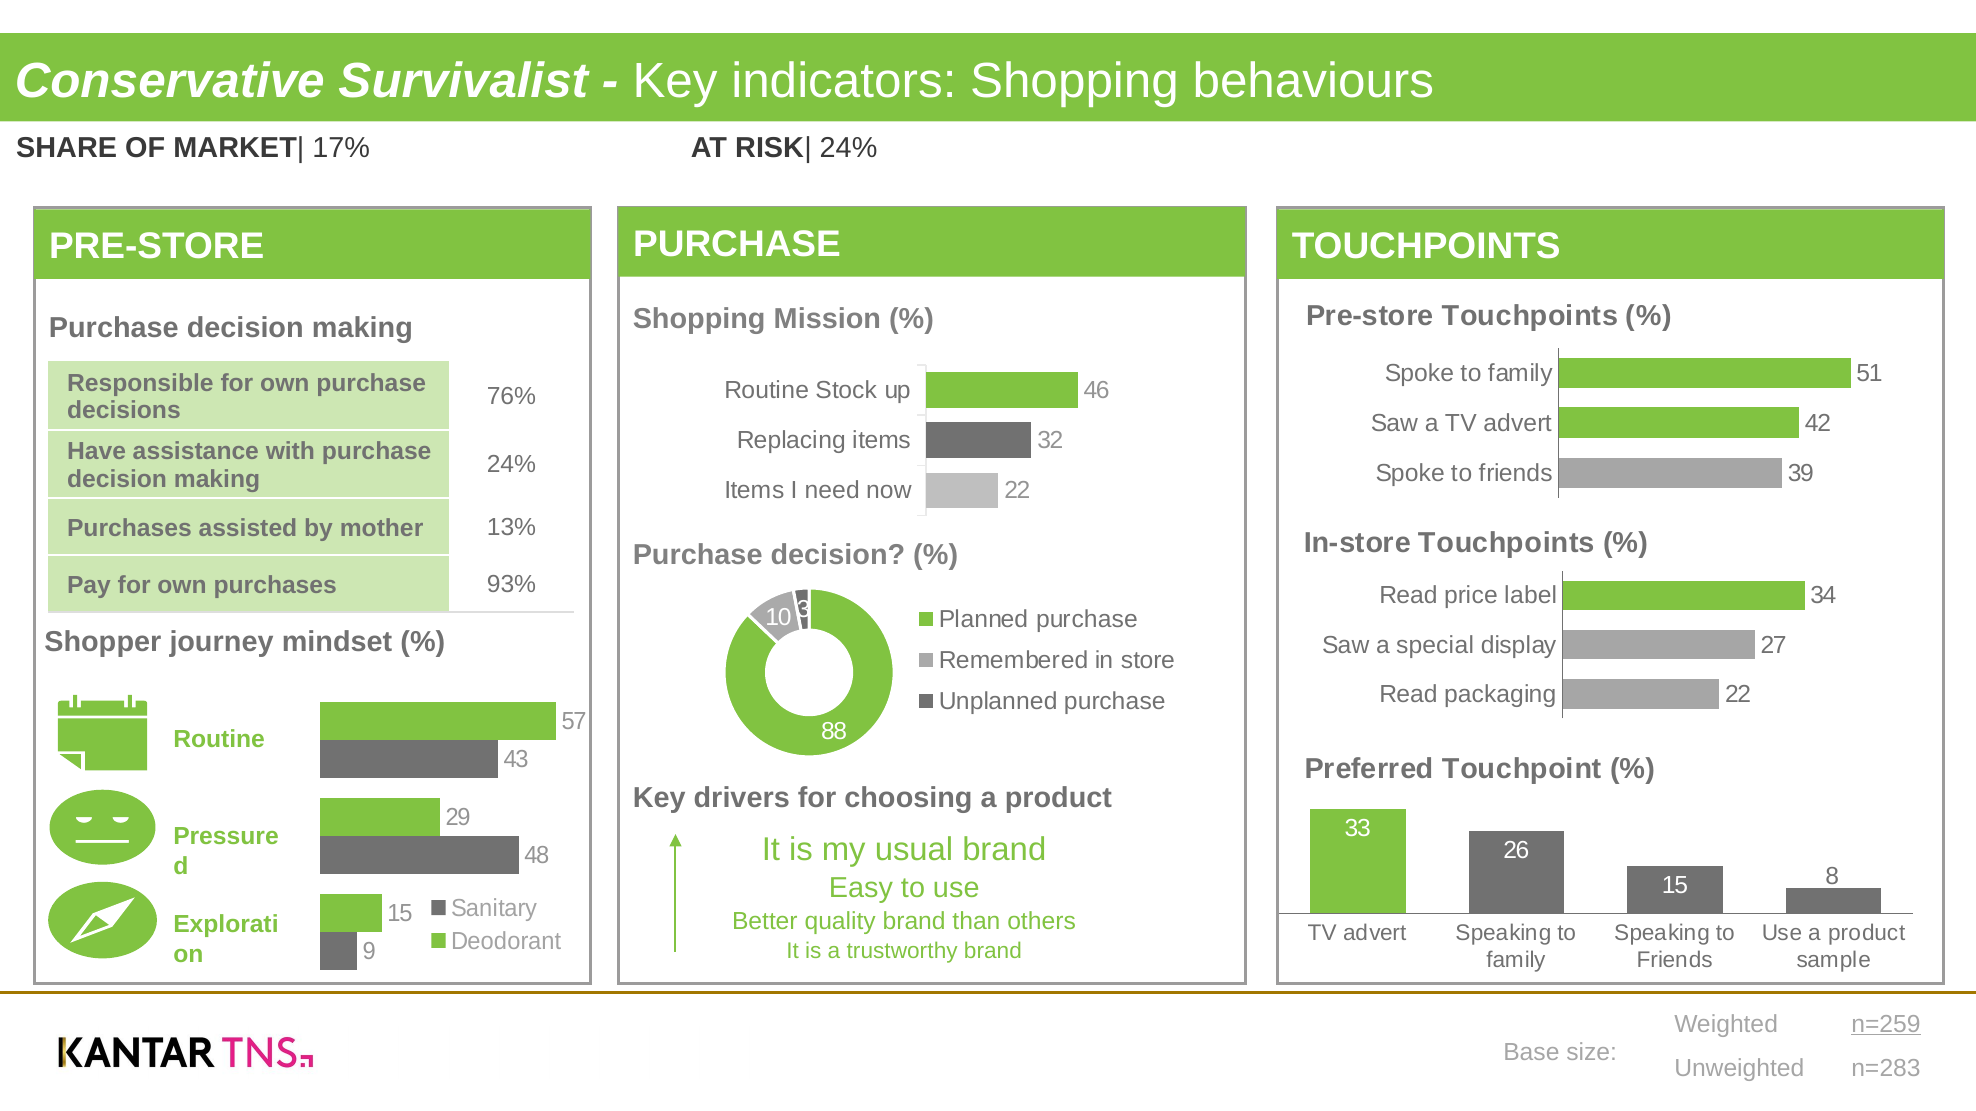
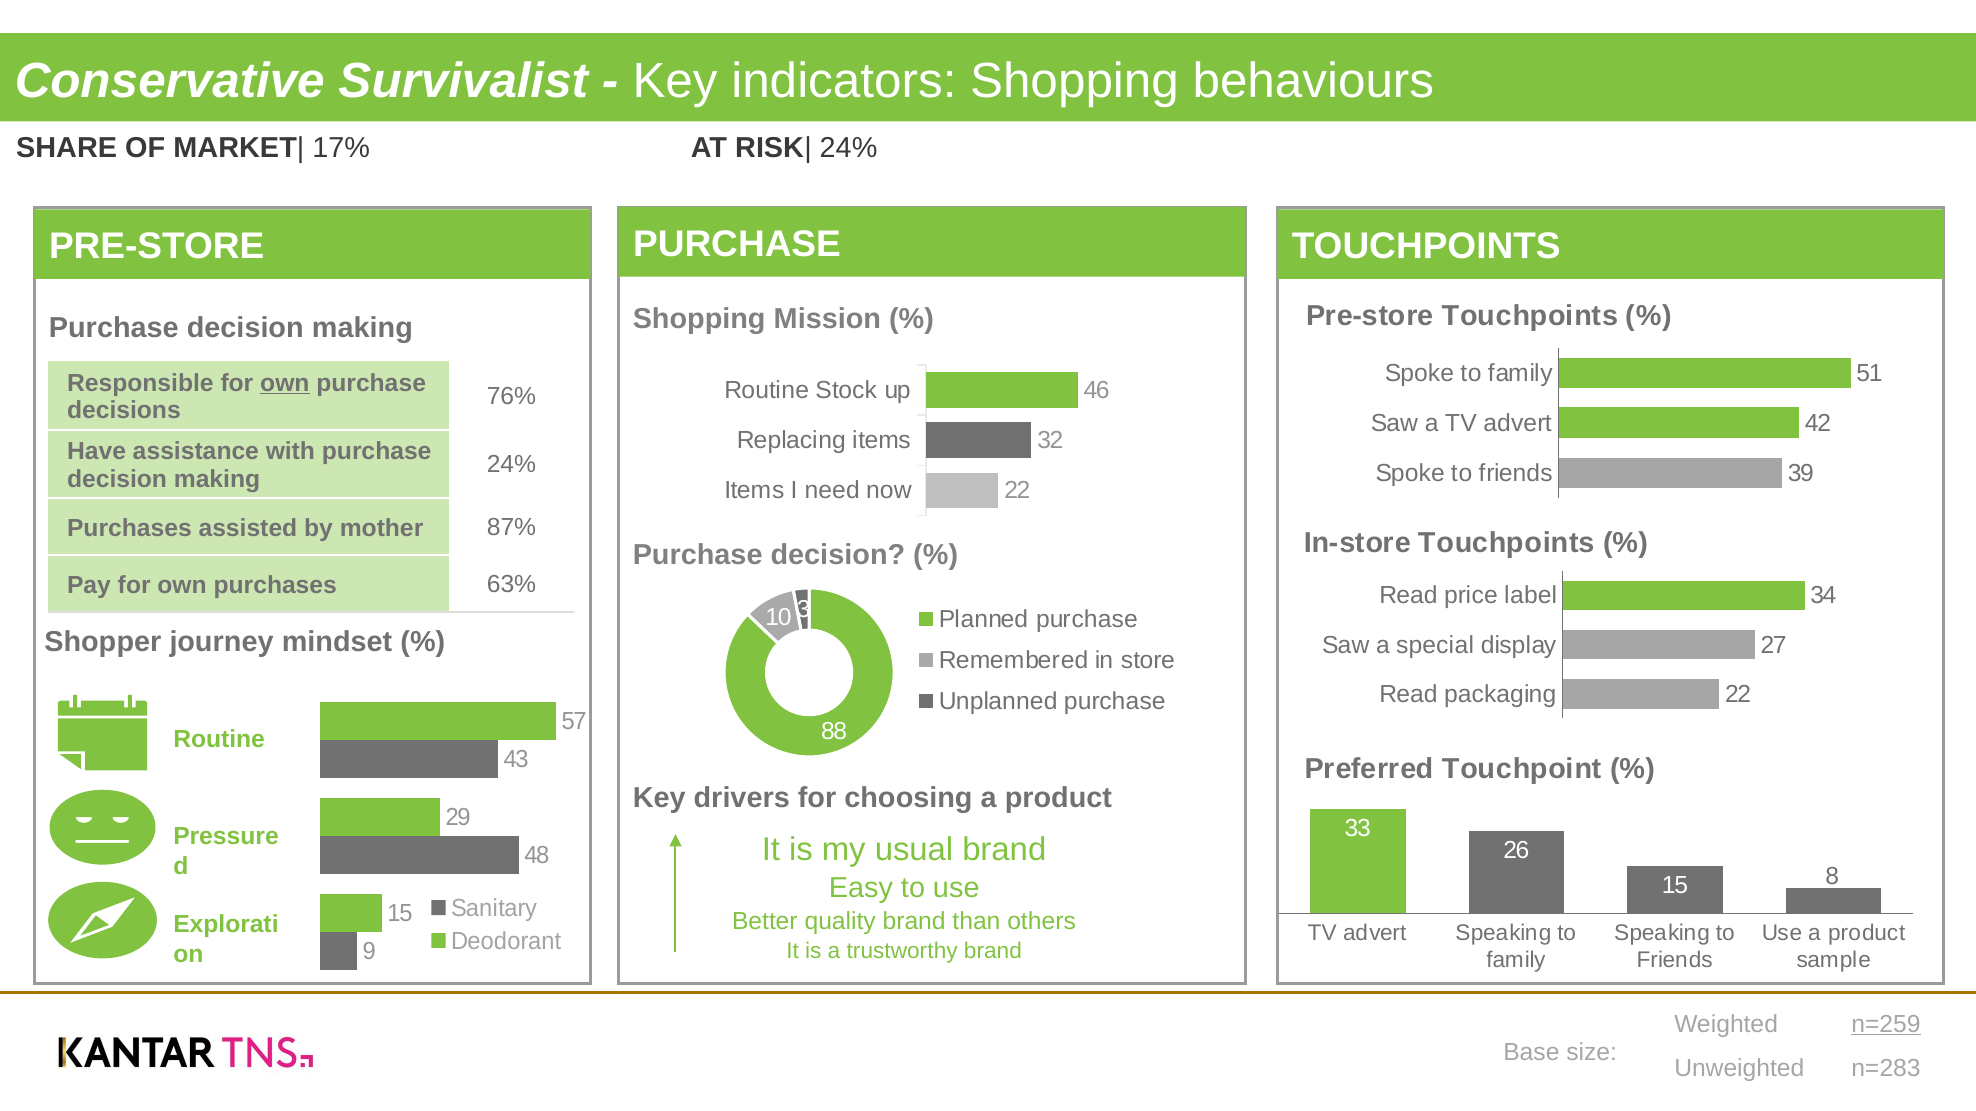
own underline: none -> present (285, 383)
13%: 13% -> 87% (512, 528)
93%: 93% -> 63% (512, 585)
